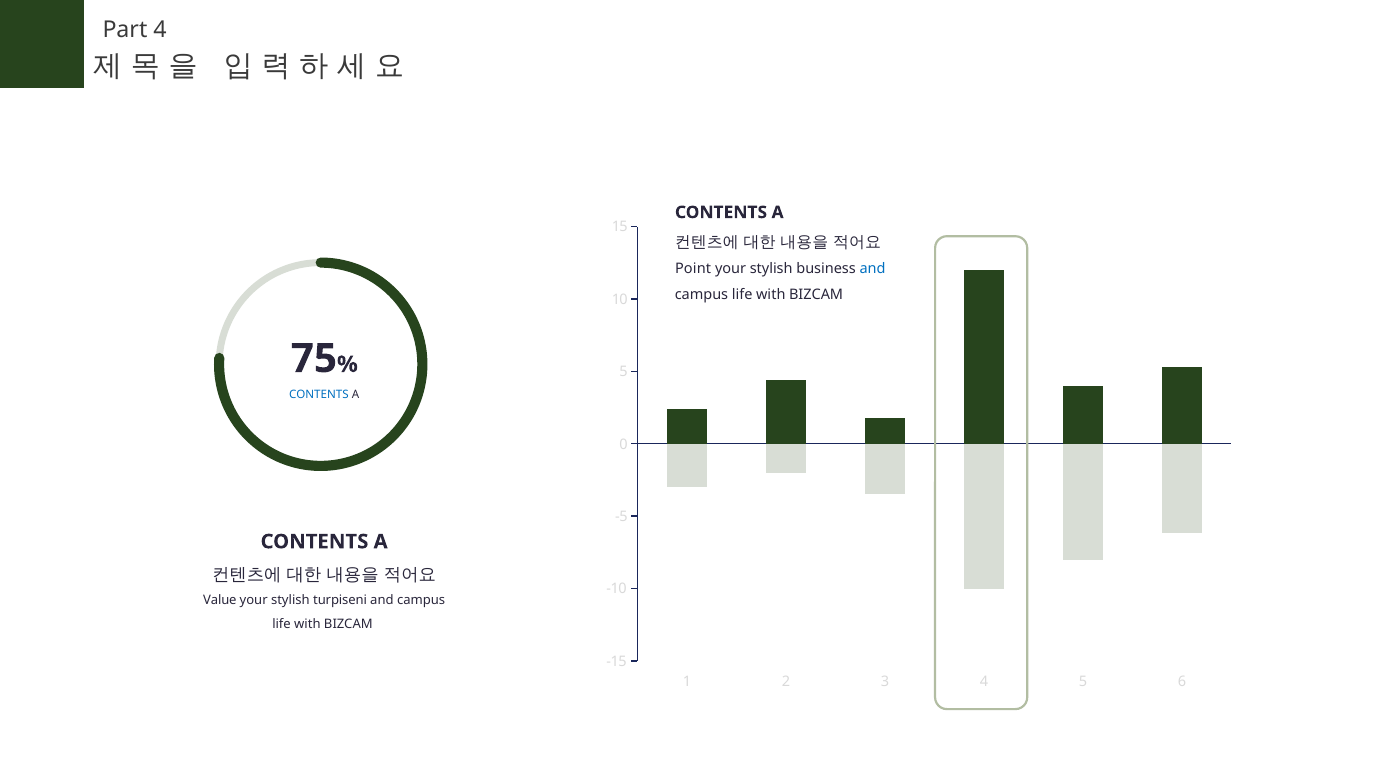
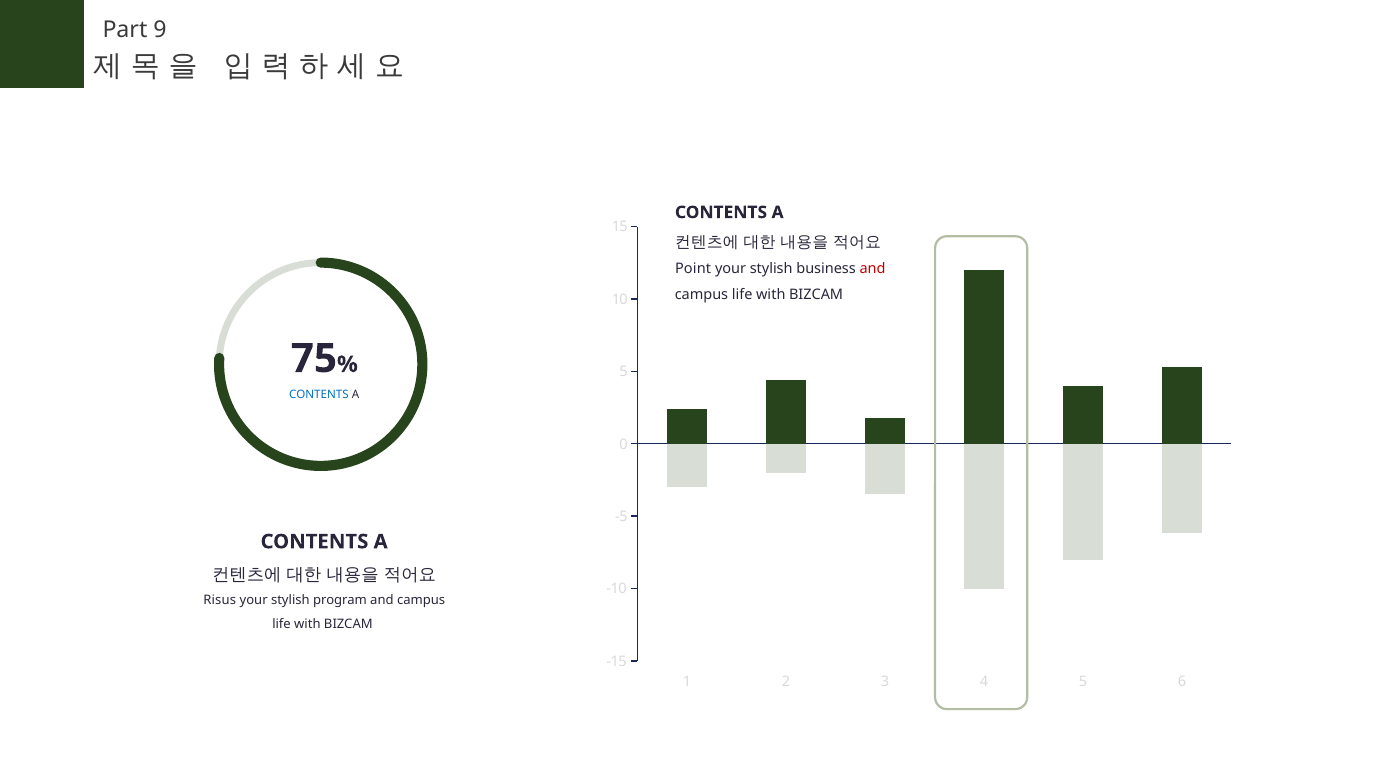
Part 4: 4 -> 9 (160, 30)
and colour: blue -> red (873, 269)
Value: Value -> Risus (220, 600)
turpiseni: turpiseni -> program (340, 600)
